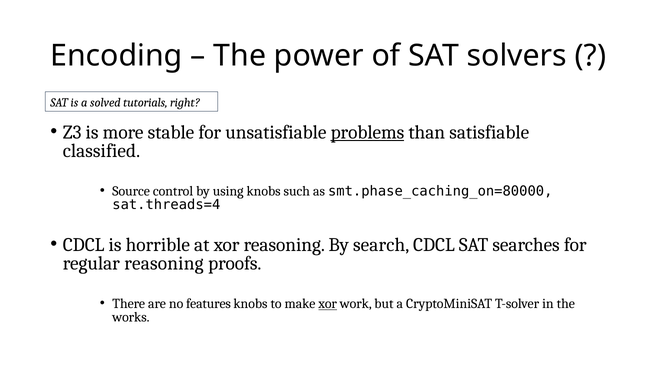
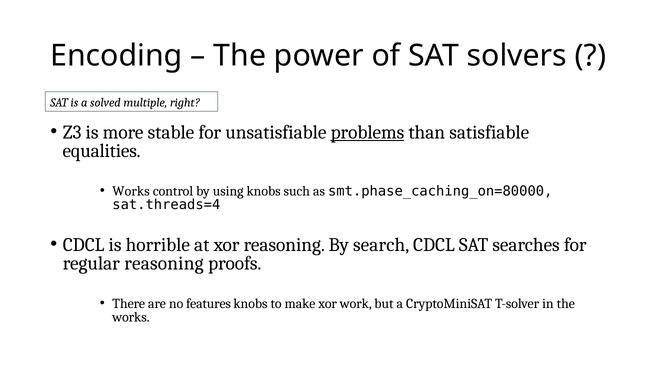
tutorials: tutorials -> multiple (145, 102)
classified: classified -> equalities (102, 151)
Source: Source -> Works (131, 191)
xor underline: present -> none (328, 304)
